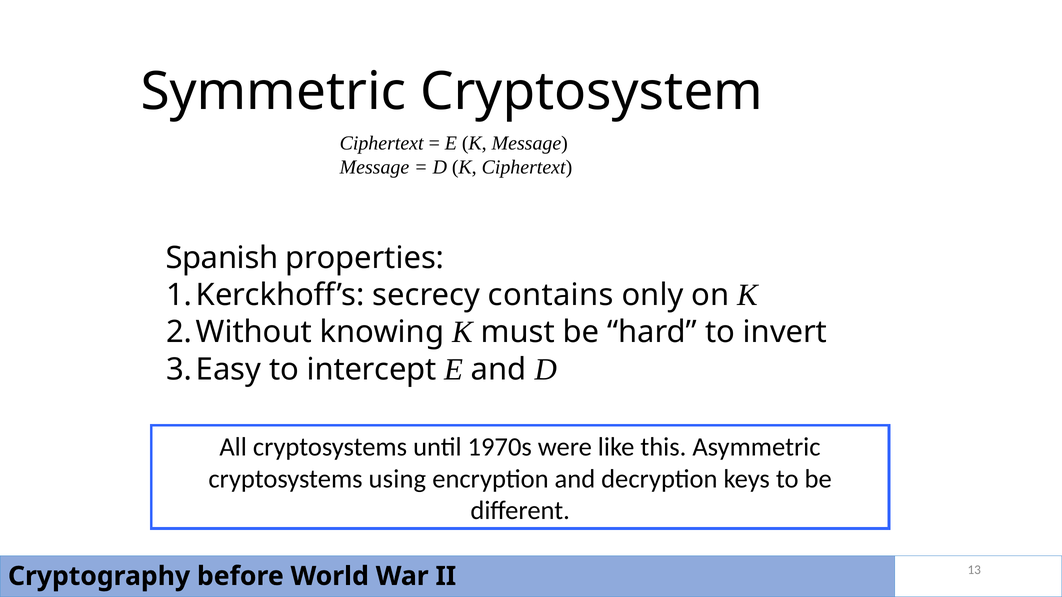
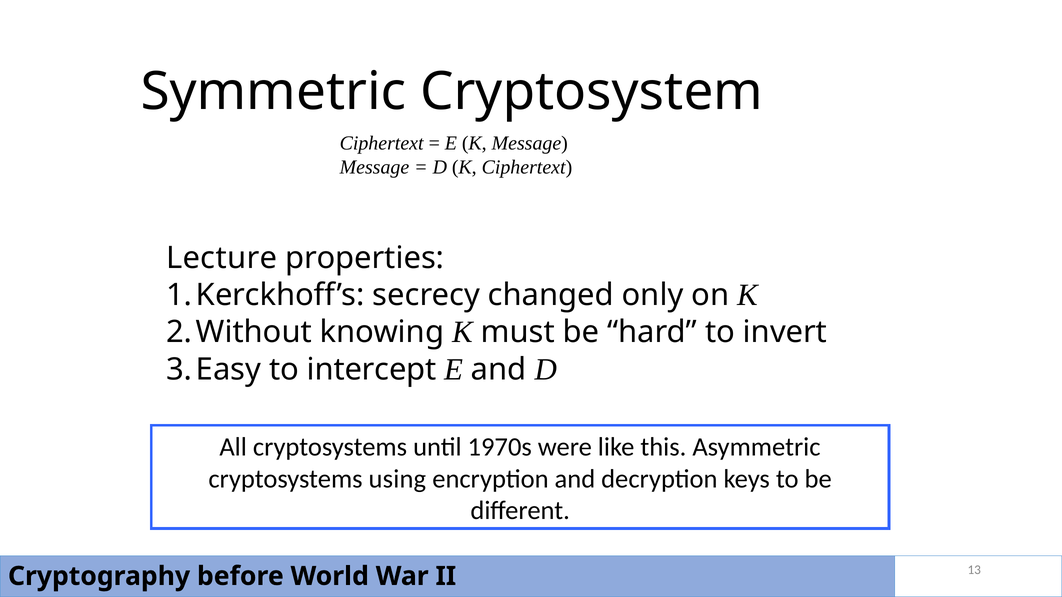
Spanish: Spanish -> Lecture (222, 258)
contains: contains -> changed (551, 295)
